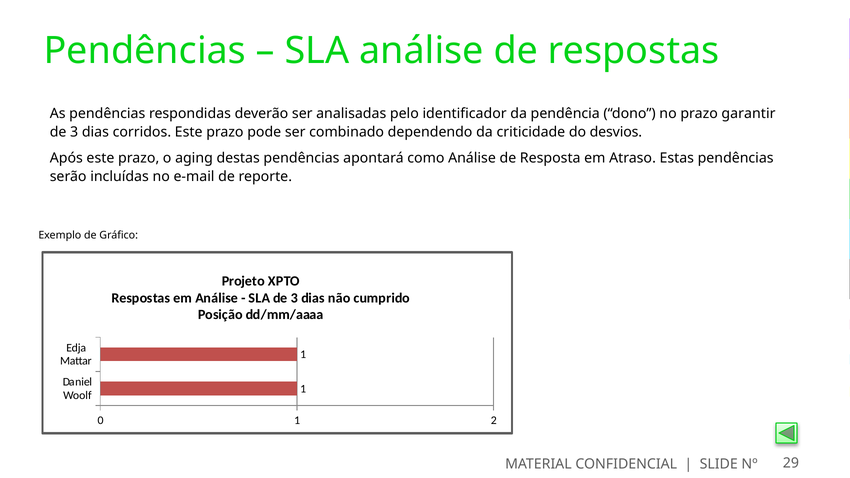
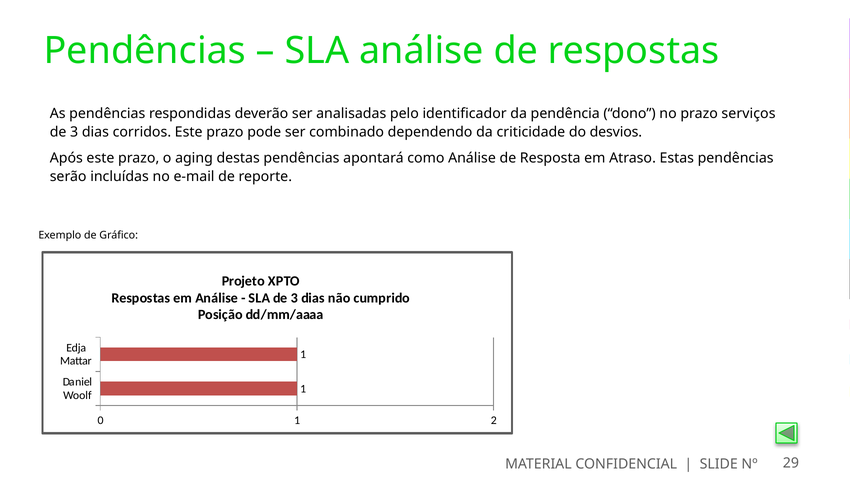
garantir: garantir -> serviços (749, 114)
